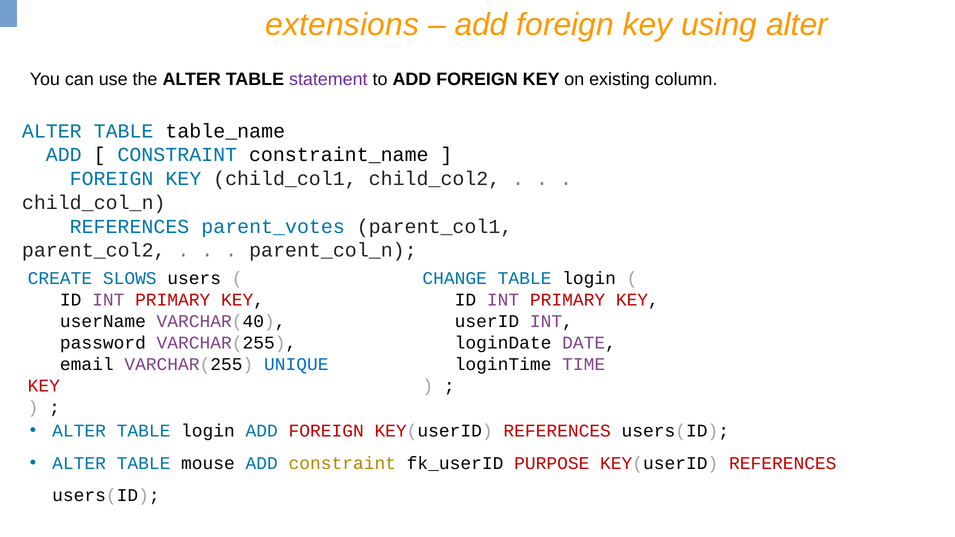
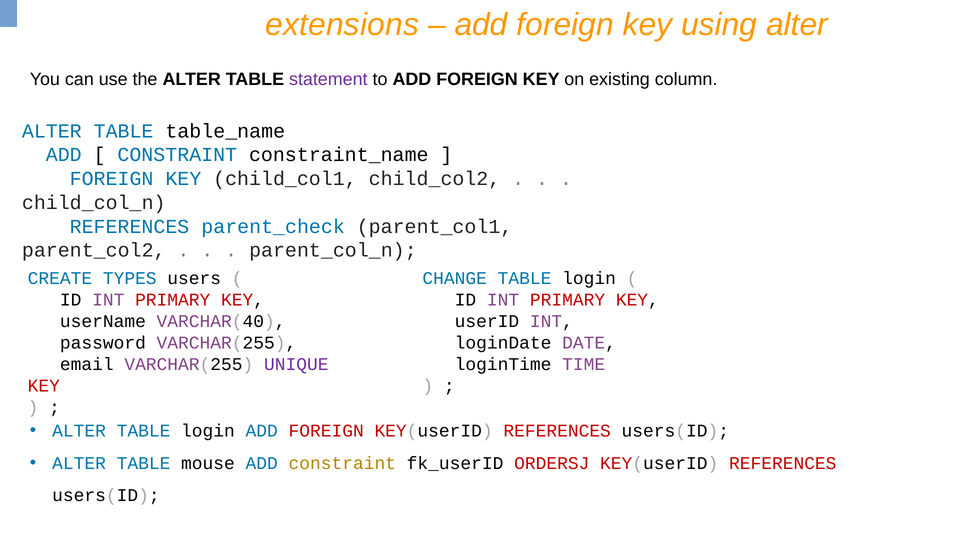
parent_votes: parent_votes -> parent_check (273, 227)
SLOWS: SLOWS -> TYPES (130, 278)
UNIQUE colour: blue -> purple (296, 364)
PURPOSE: PURPOSE -> ORDERSJ (552, 463)
